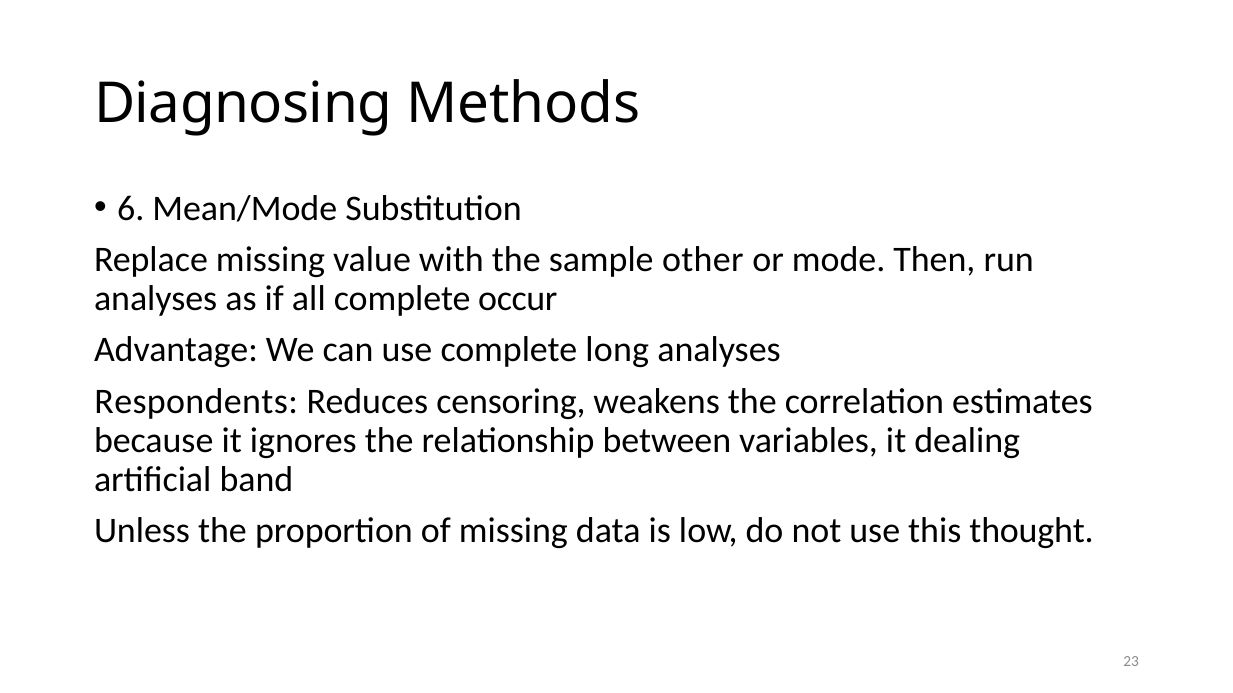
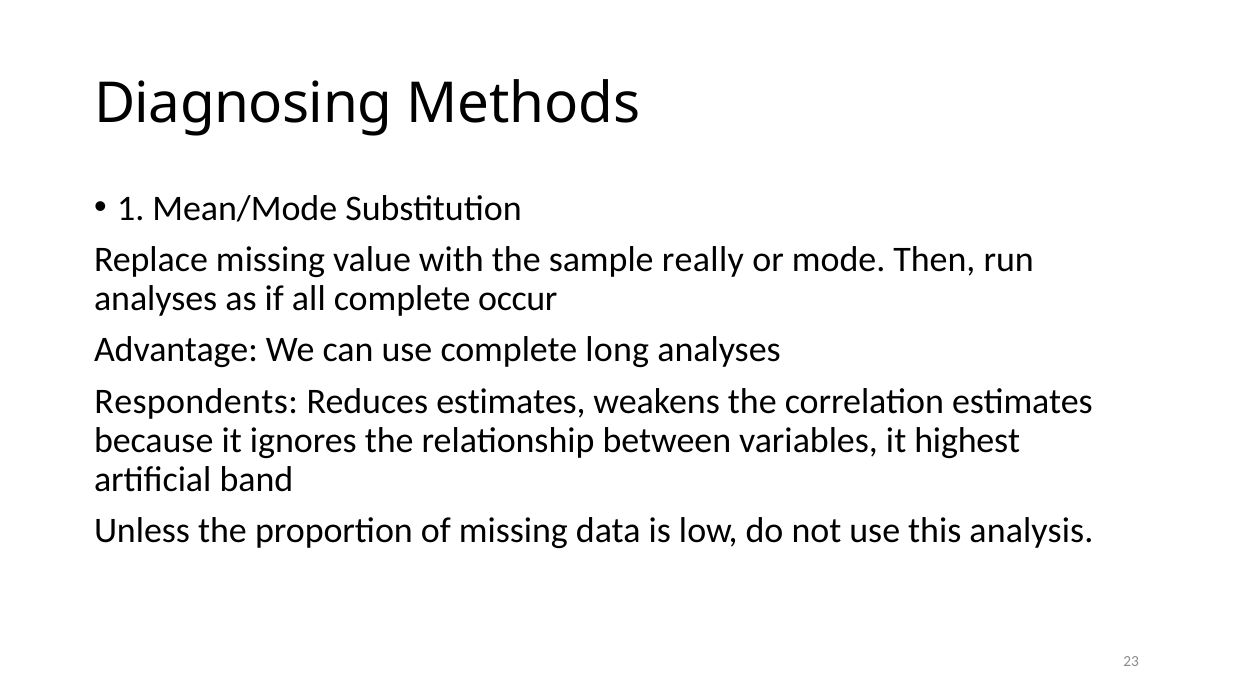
6: 6 -> 1 (131, 208)
other: other -> really (703, 260)
Reduces censoring: censoring -> estimates (511, 402)
dealing: dealing -> highest (967, 441)
thought: thought -> analysis (1031, 531)
